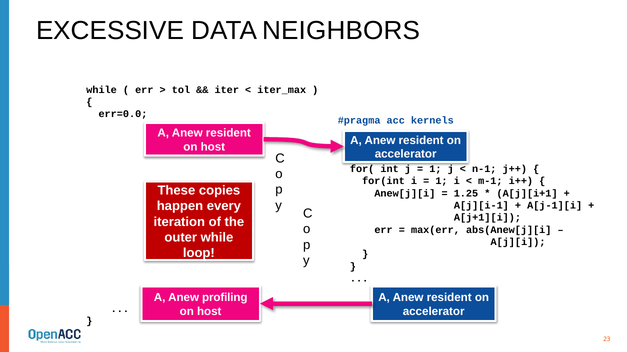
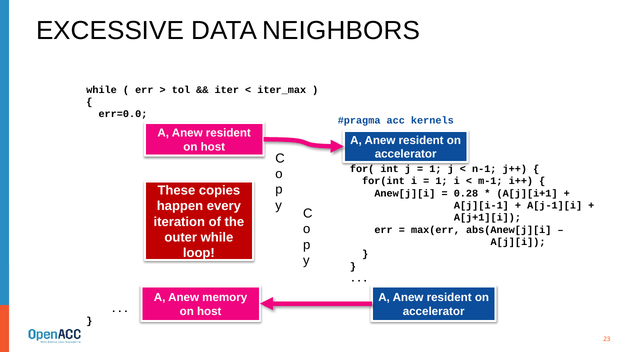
1.25: 1.25 -> 0.28 (466, 194)
profiling: profiling -> memory (225, 298)
